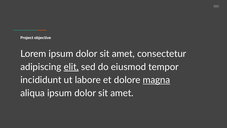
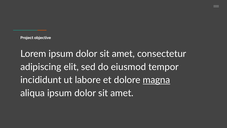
elit underline: present -> none (71, 67)
